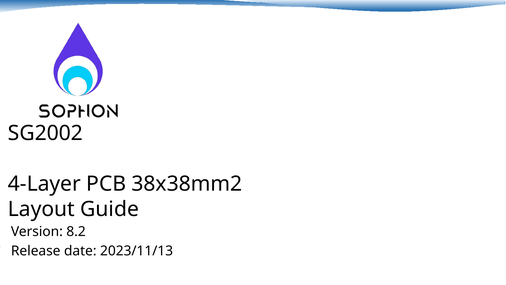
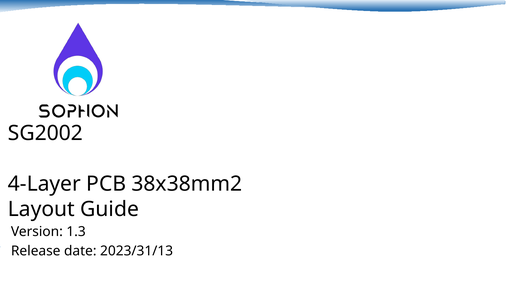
8.2: 8.2 -> 1.3 (76, 231)
2023/11/13: 2023/11/13 -> 2023/31/13 (137, 251)
